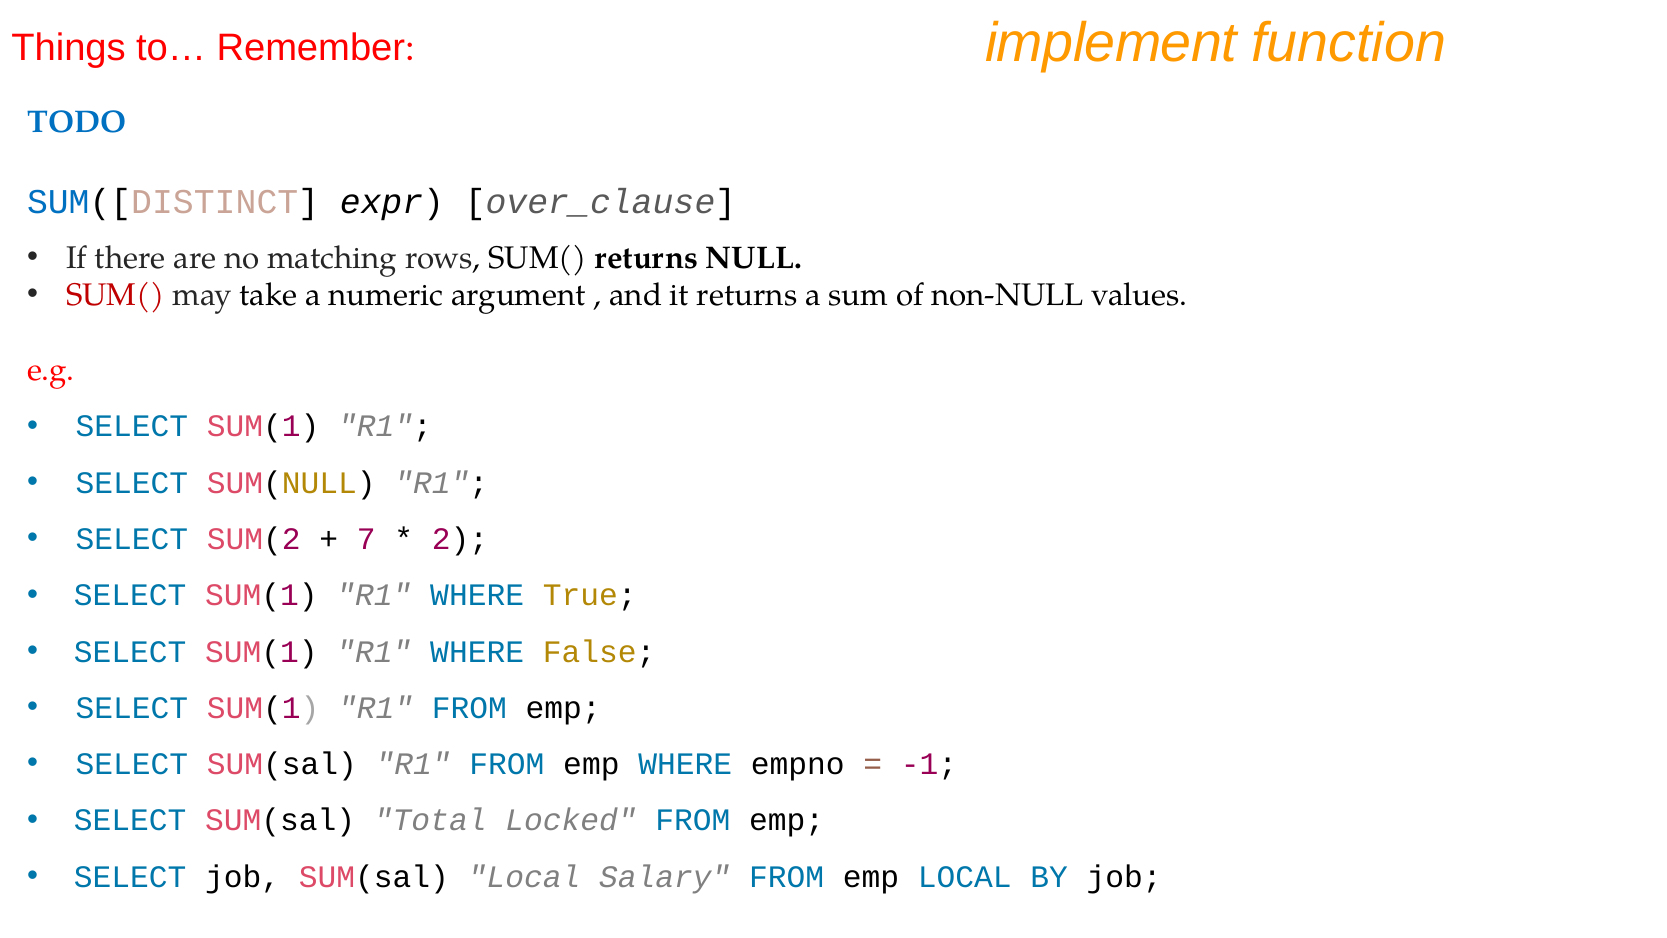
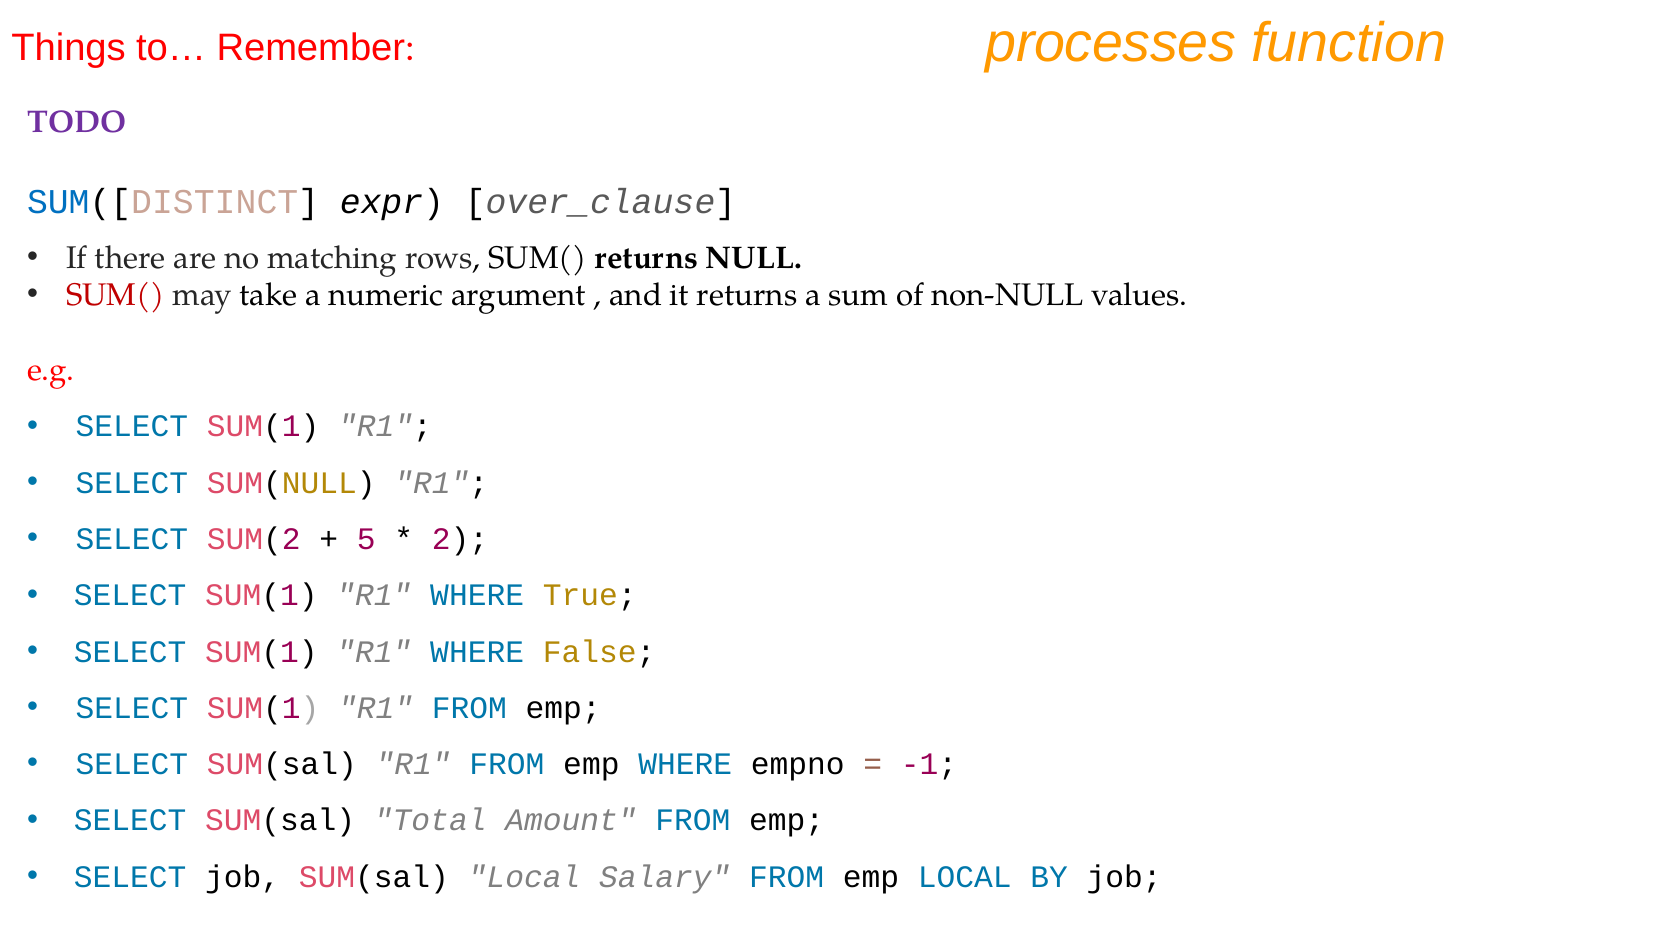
implement: implement -> processes (1111, 43)
TODO colour: blue -> purple (77, 122)
7: 7 -> 5 (366, 539)
Locked: Locked -> Amount (571, 820)
